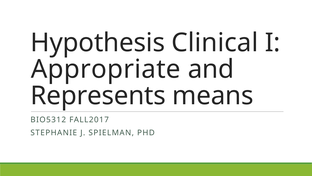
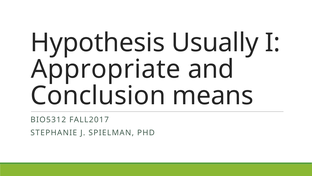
Clinical: Clinical -> Usually (215, 43)
Represents: Represents -> Conclusion (98, 96)
